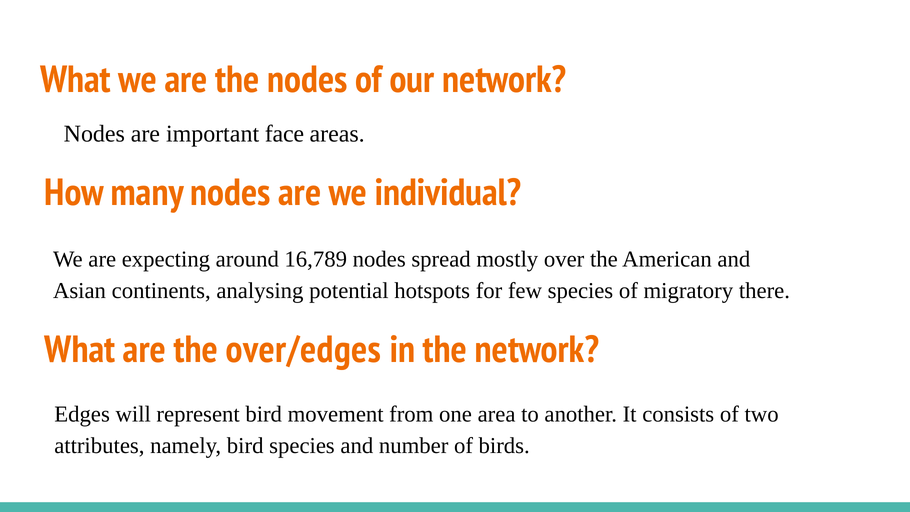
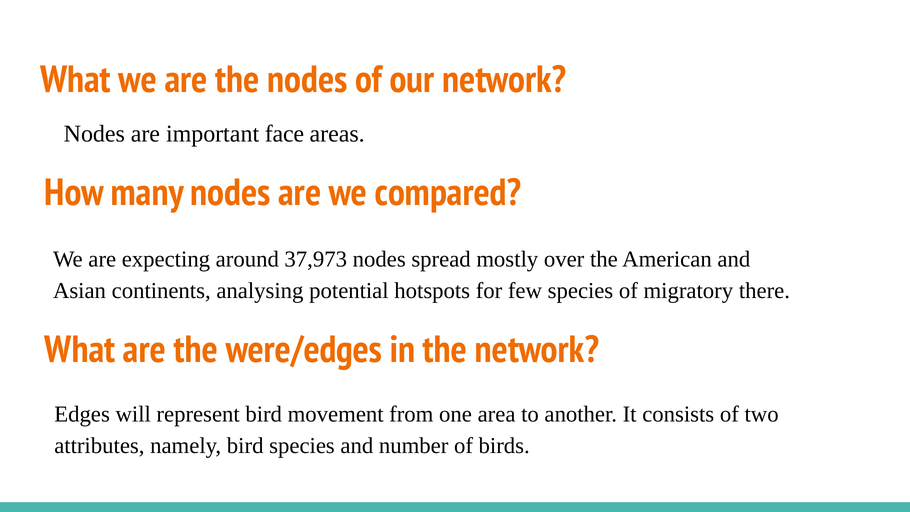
individual: individual -> compared (448, 193)
16,789: 16,789 -> 37,973 (316, 259)
over/edges: over/edges -> were/edges (304, 350)
